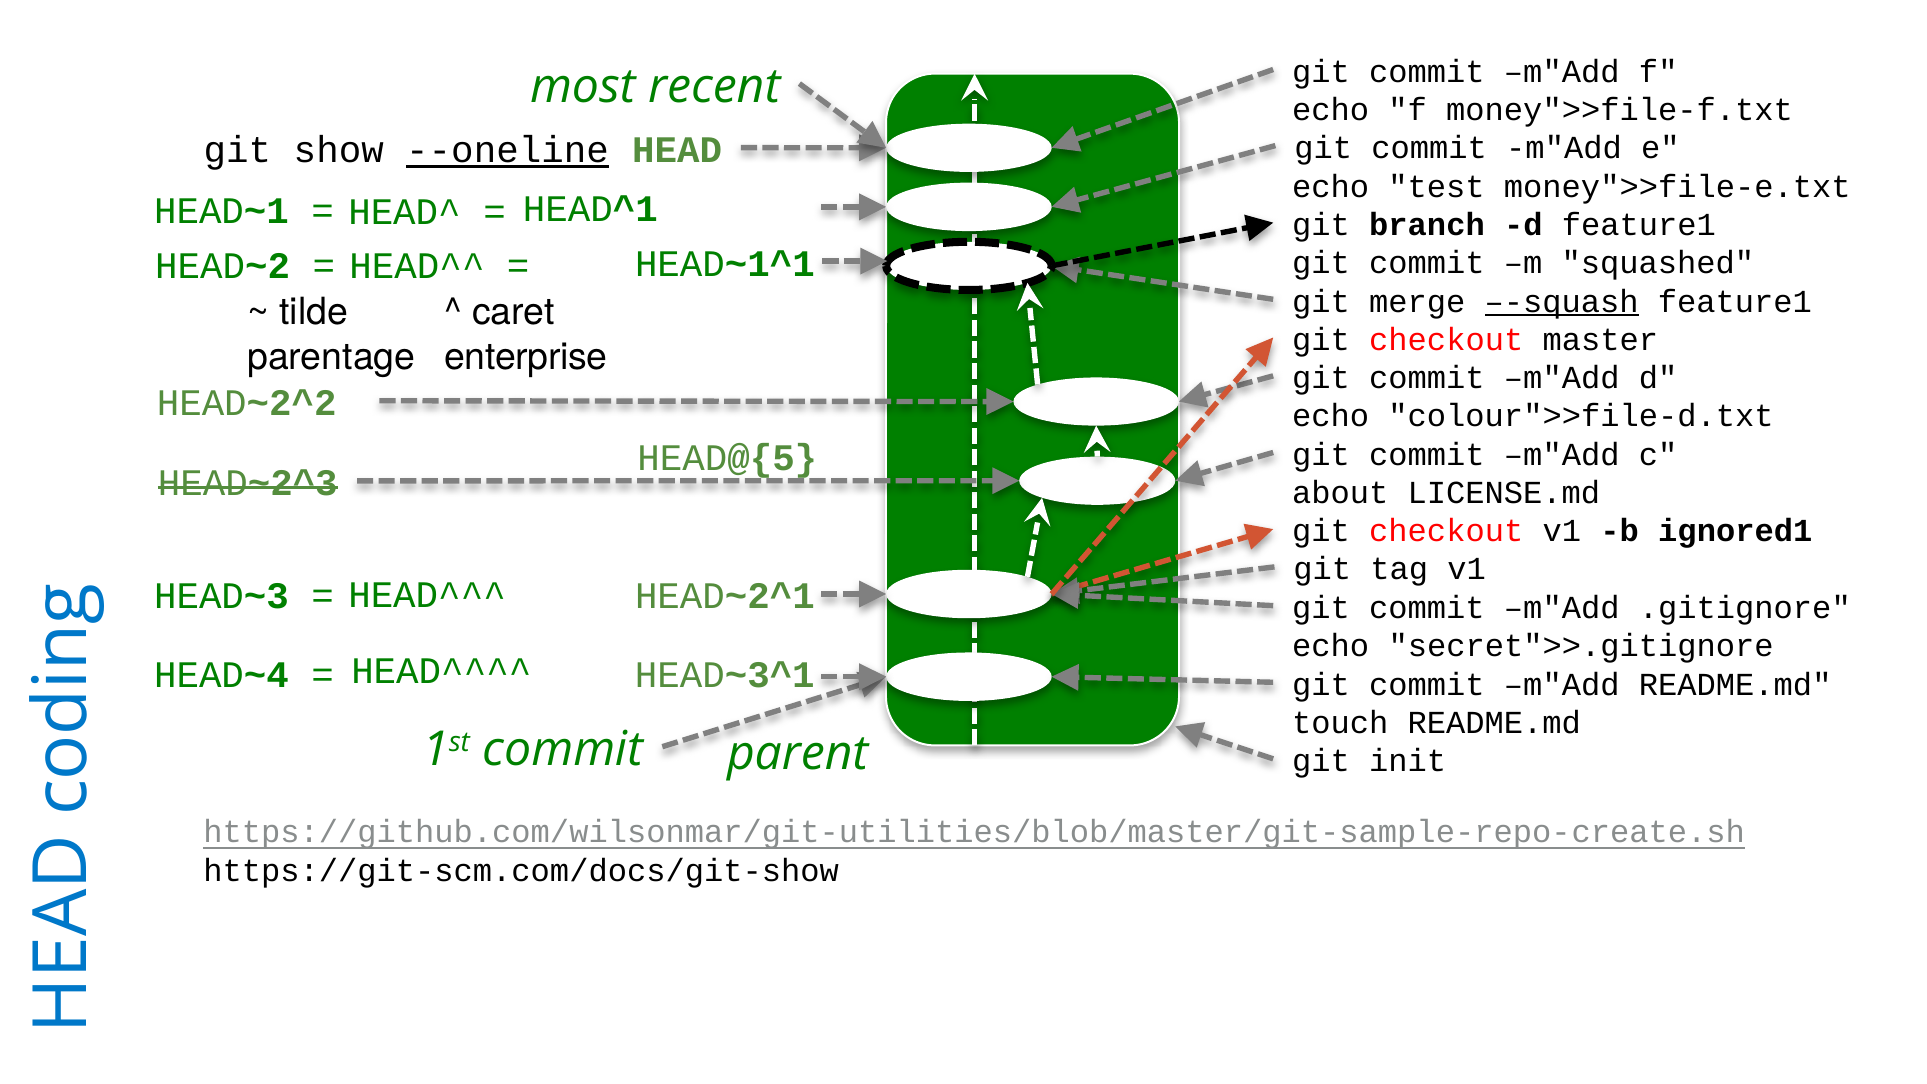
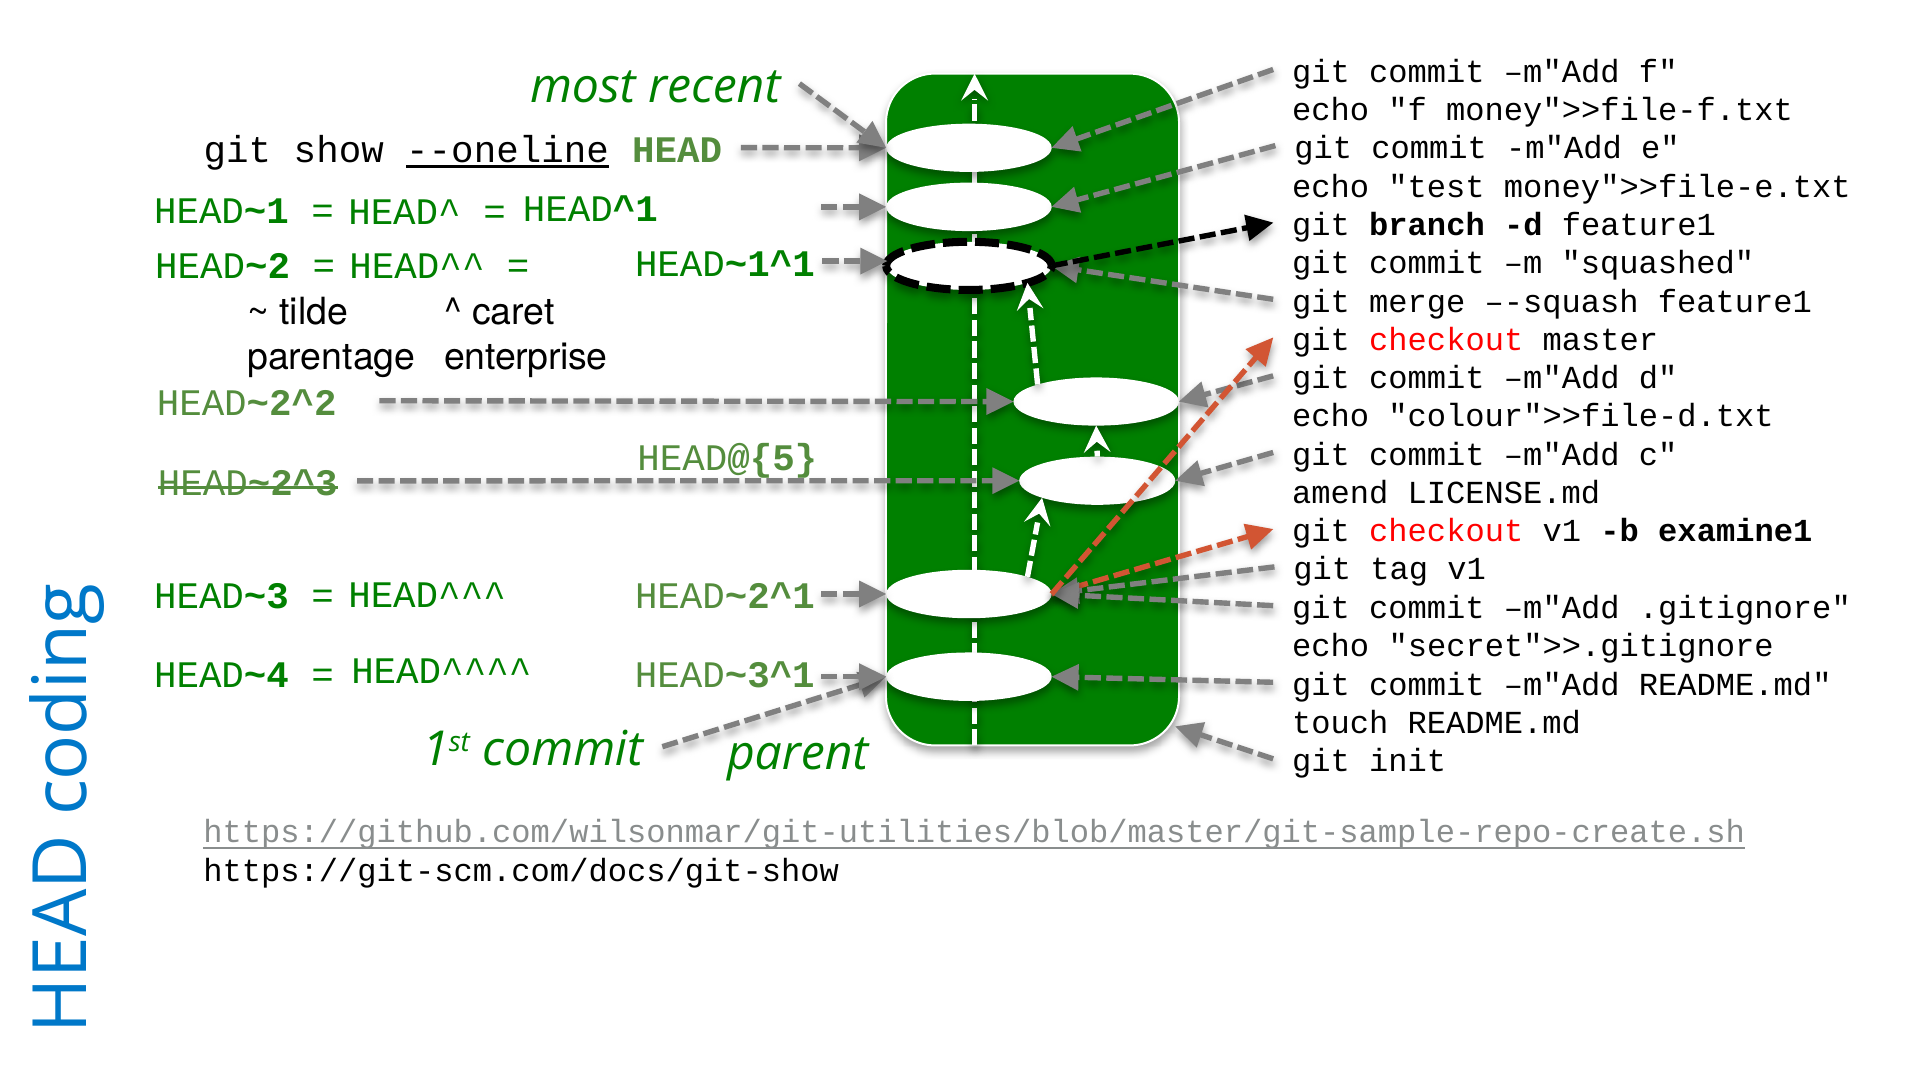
–-squash underline: present -> none (1562, 302)
about: about -> amend (1340, 493)
ignored1: ignored1 -> examine1 (1735, 531)
